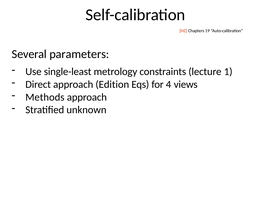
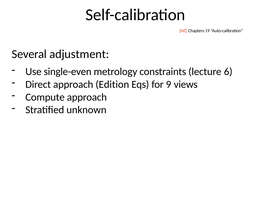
parameters: parameters -> adjustment (79, 54)
single-least: single-least -> single-even (68, 72)
1: 1 -> 6 (228, 72)
4: 4 -> 9 (168, 84)
Methods: Methods -> Compute (45, 97)
